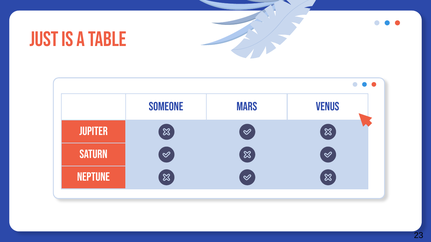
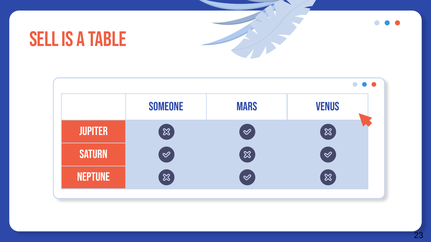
Just: Just -> Sell (44, 39)
